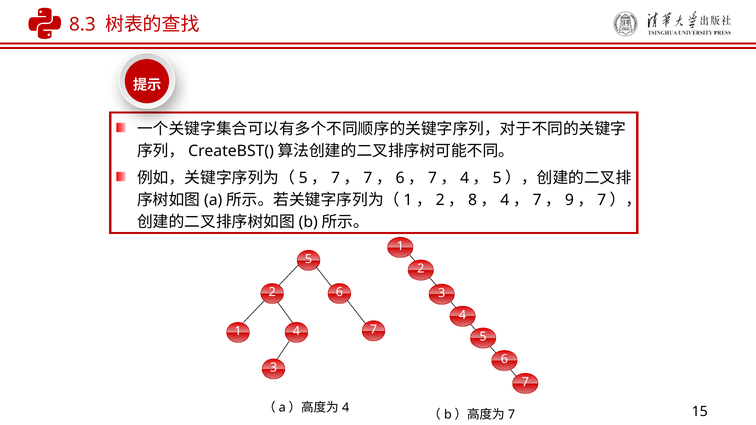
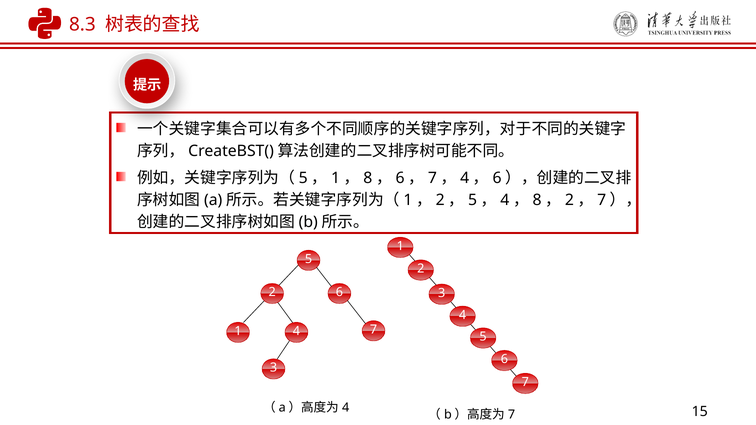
7: 7 -> 1 (336, 178)
7: 7 -> 8 (368, 178)
5: 5 -> 6 (497, 178)
8: 8 -> 5 (473, 200)
7: 7 -> 8 (537, 200)
9: 9 -> 2 (569, 200)
